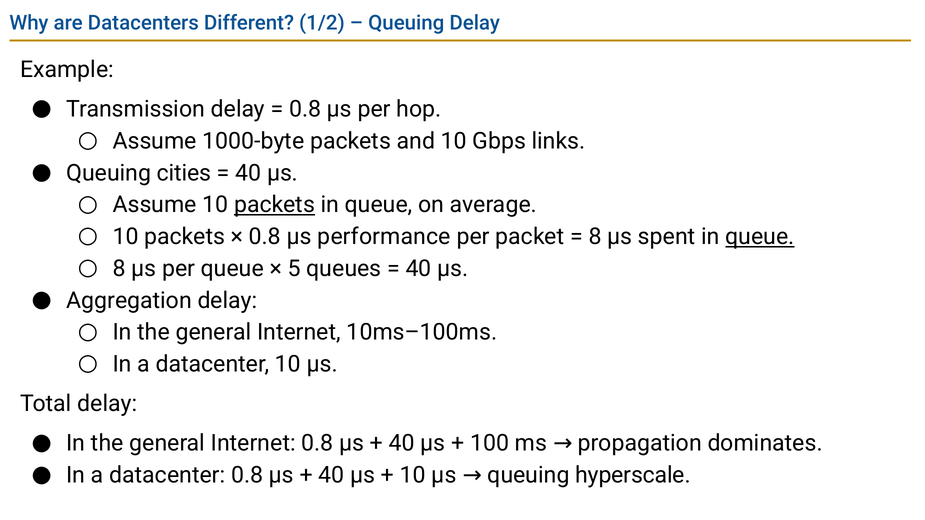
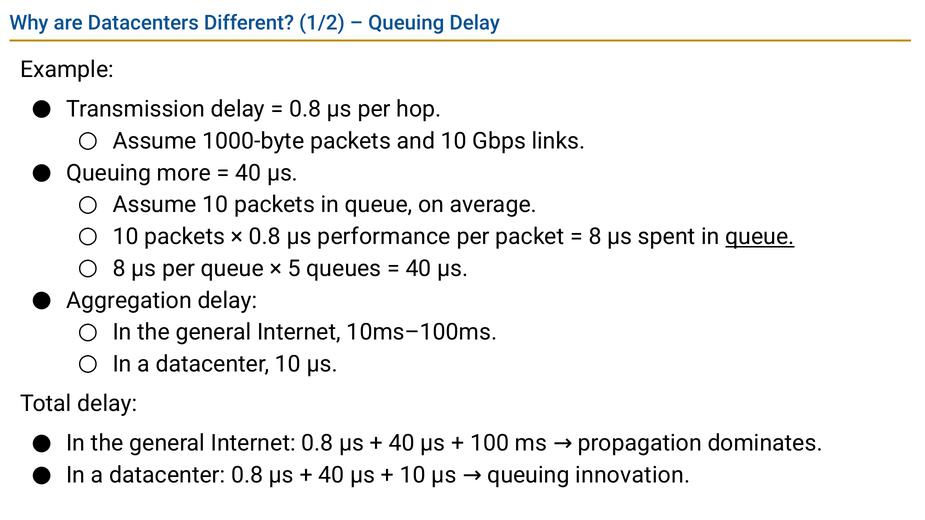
cities: cities -> more (184, 173)
packets underline: present -> none (275, 205)
hyperscale: hyperscale -> innovation (633, 476)
